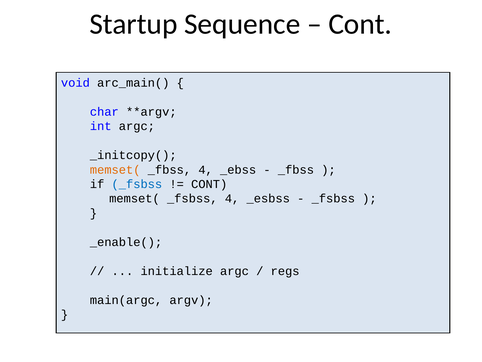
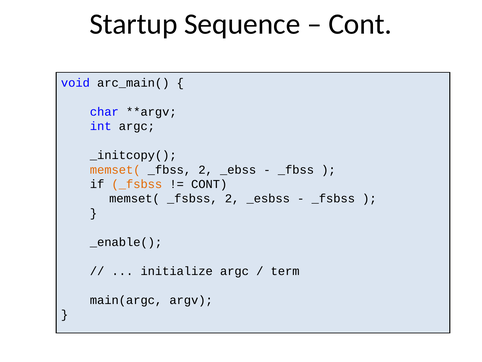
_fbss 4: 4 -> 2 (206, 169)
_fsbss colour: blue -> orange (137, 184)
_fsbss 4: 4 -> 2 (232, 198)
regs: regs -> term (285, 271)
